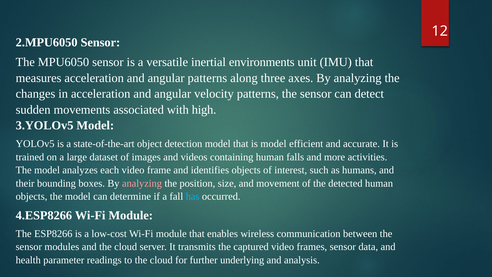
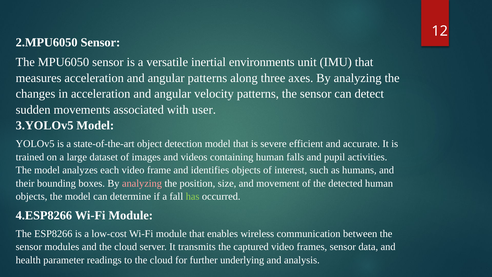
high: high -> user (204, 110)
is model: model -> severe (274, 144)
more: more -> pupil (335, 157)
has colour: light blue -> light green (193, 196)
